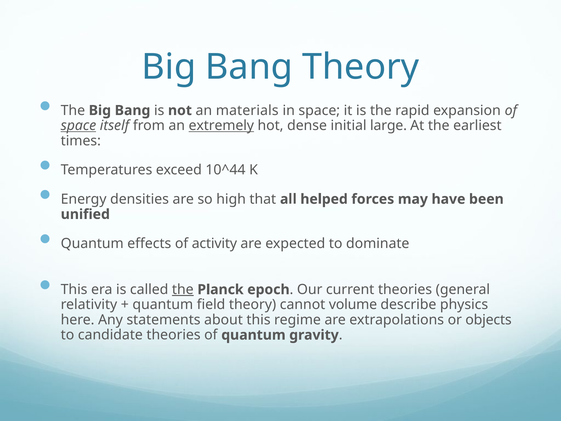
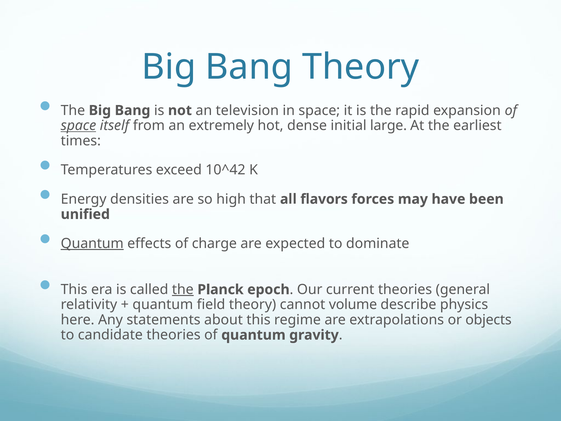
materials: materials -> television (247, 110)
extremely underline: present -> none (221, 126)
10^44: 10^44 -> 10^42 (225, 170)
helped: helped -> flavors (324, 199)
Quantum underline: none -> present (92, 243)
activity: activity -> charge (214, 243)
